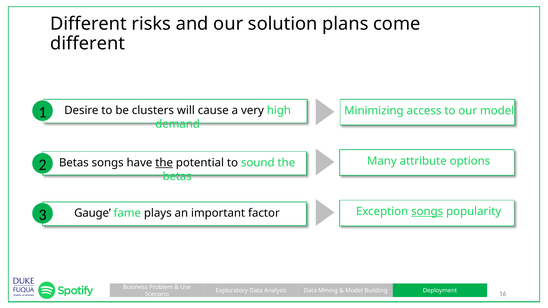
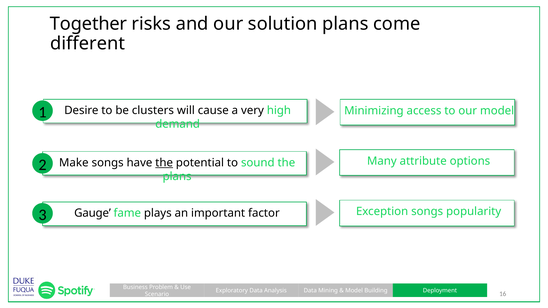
Different: Different -> Together (89, 24)
Betas: Betas -> Make (74, 163)
betas: betas -> plans (177, 177)
songs underline: present -> none (427, 212)
